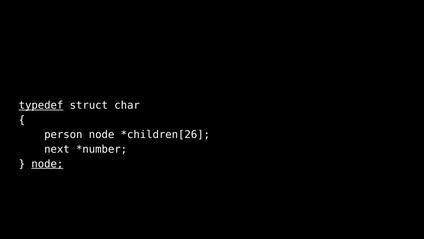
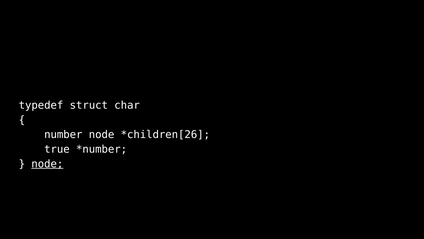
typedef underline: present -> none (41, 105)
person: person -> number (63, 134)
next: next -> true (57, 149)
